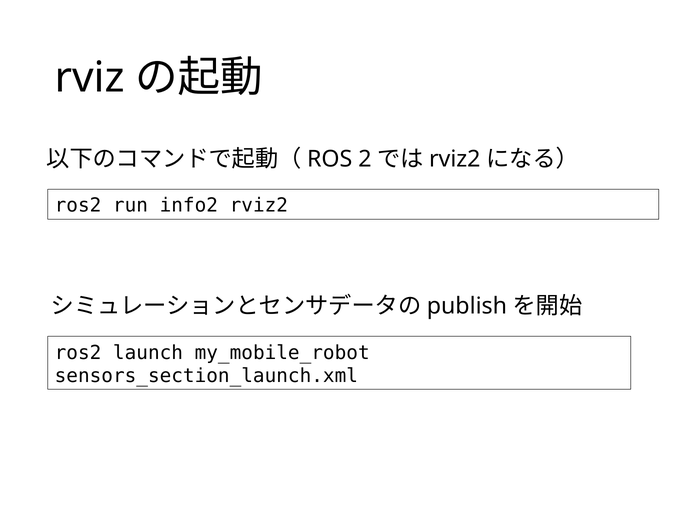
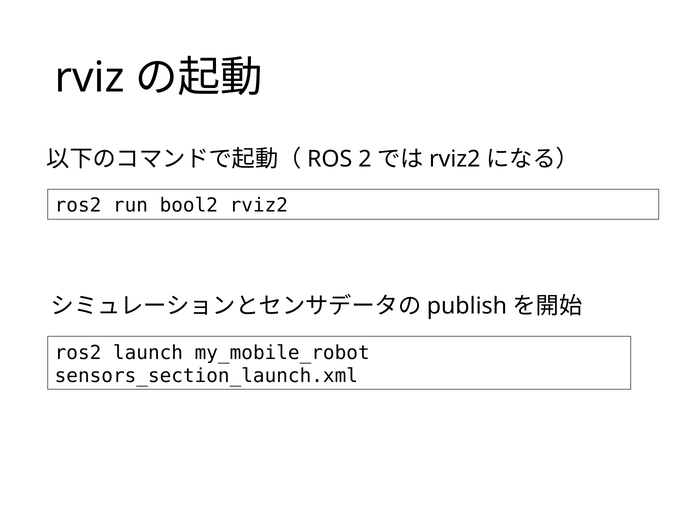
info2: info2 -> bool2 (189, 205)
